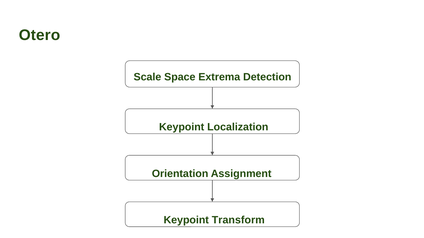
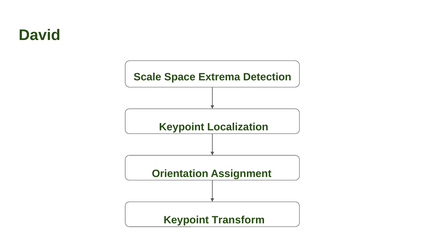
Otero: Otero -> David (40, 35)
